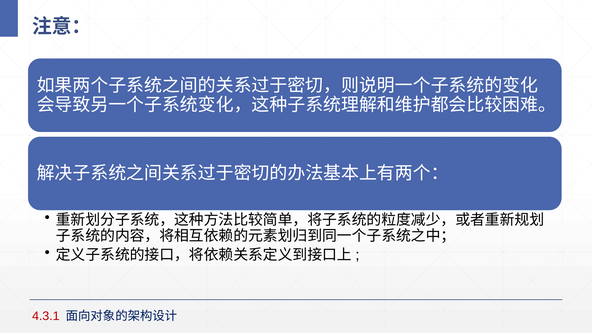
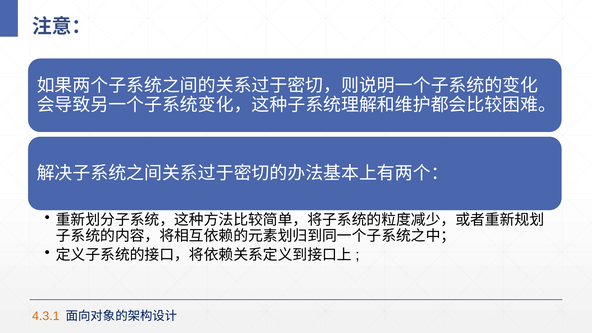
4.3.1 colour: red -> orange (46, 316)
